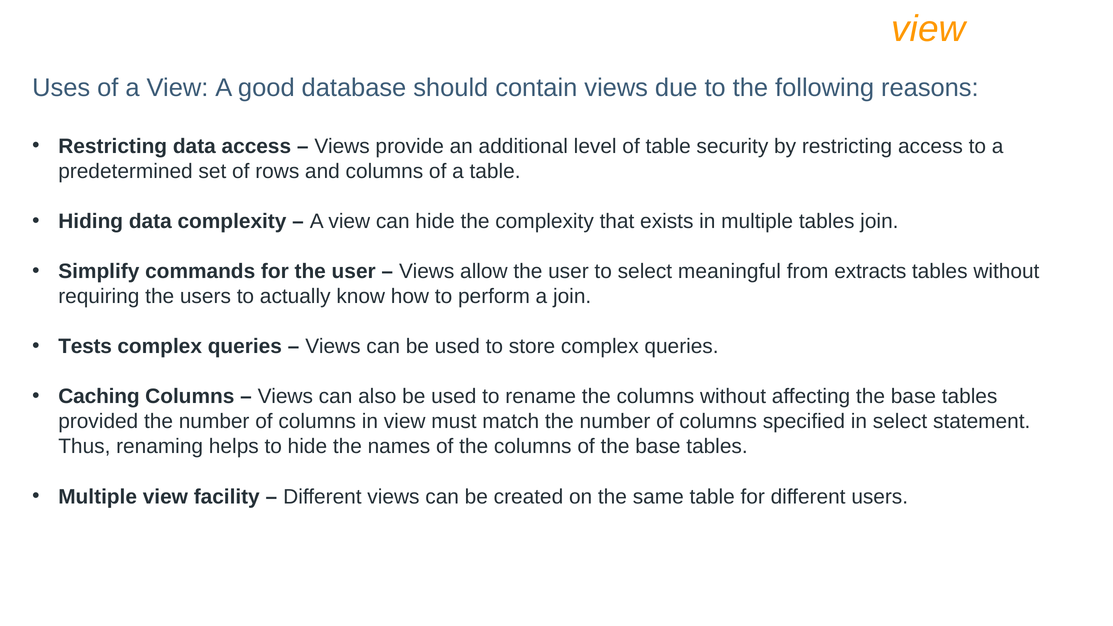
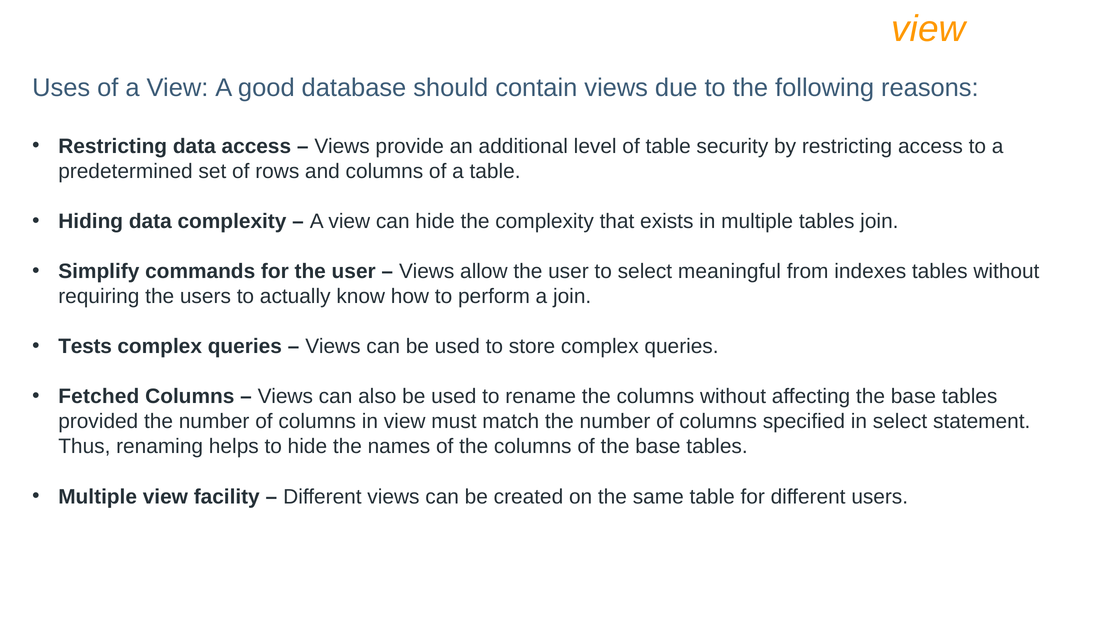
extracts: extracts -> indexes (870, 271)
Caching: Caching -> Fetched (99, 397)
